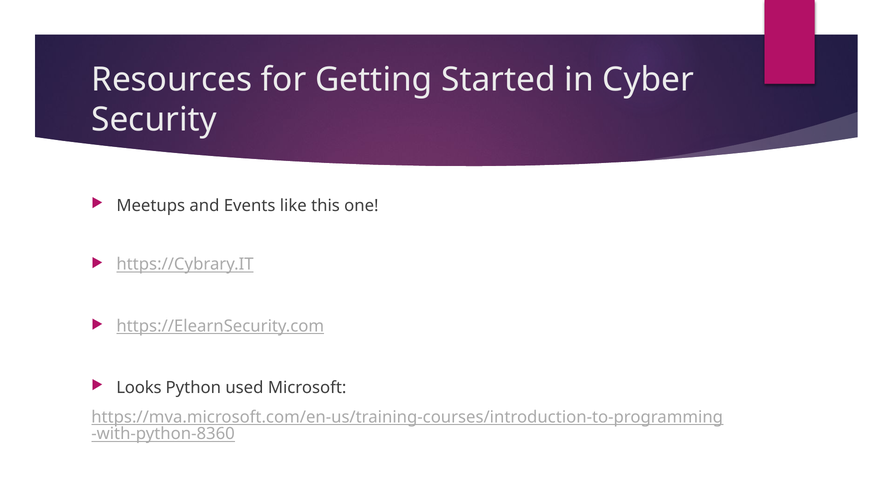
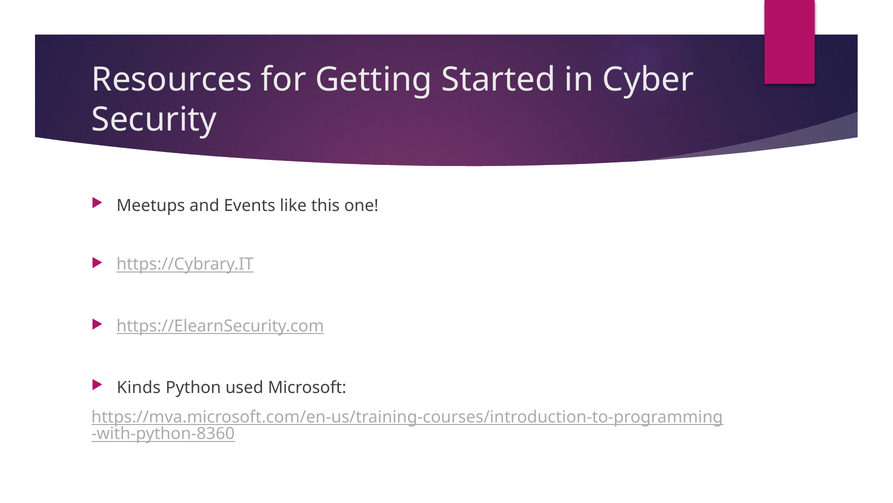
Looks: Looks -> Kinds (139, 387)
